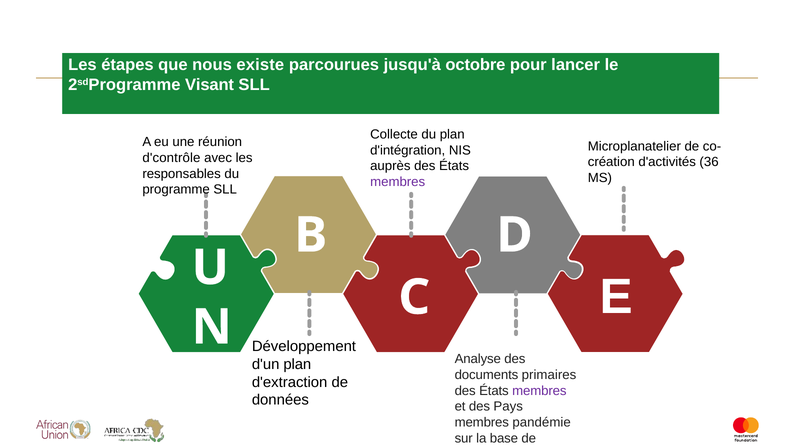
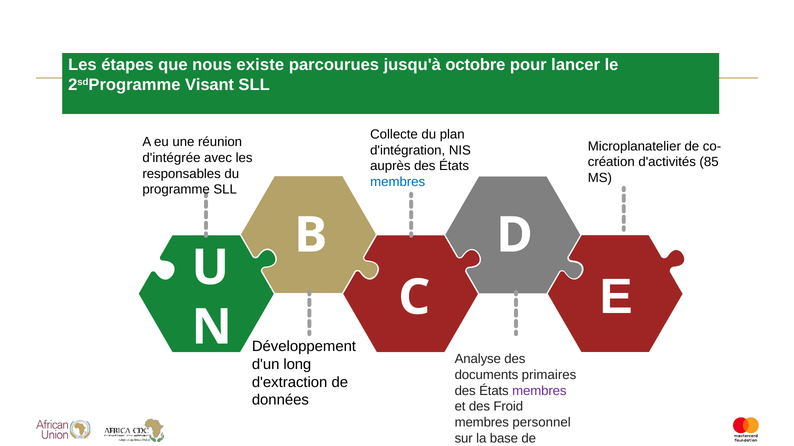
d'contrôle: d'contrôle -> d'intégrée (171, 158)
36: 36 -> 85 (709, 162)
membres colour: purple -> blue (398, 182)
d'un plan: plan -> long (297, 365)
Pays: Pays -> Froid (508, 407)
pandémie: pandémie -> personnel (542, 423)
